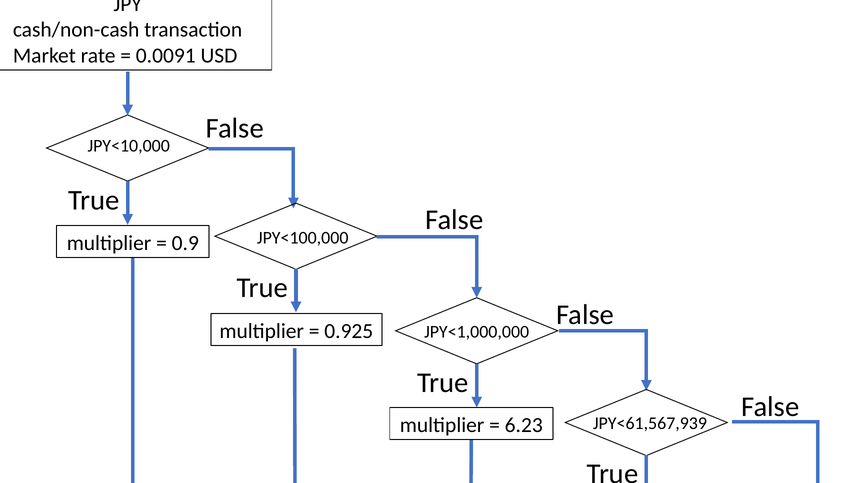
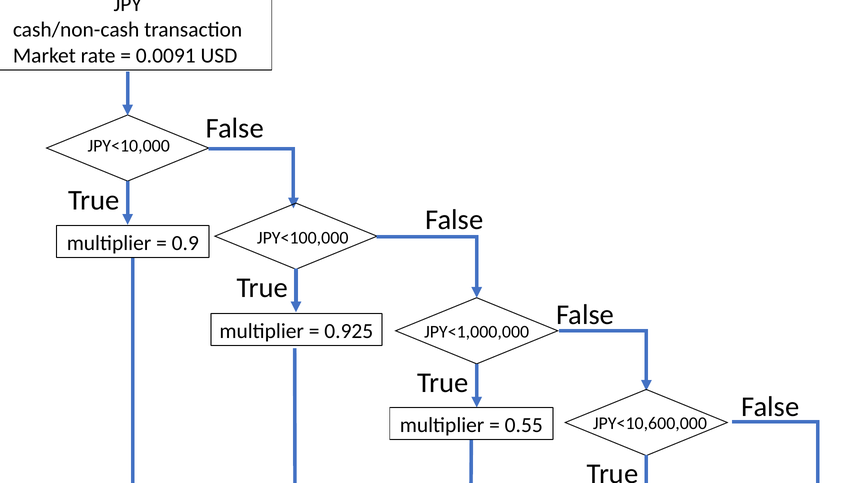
JPY<61,567,939: JPY<61,567,939 -> JPY<10,600,000 (650, 423)
6.23: 6.23 -> 0.55 (524, 425)
